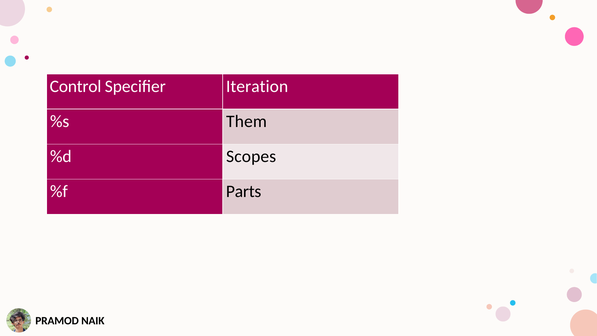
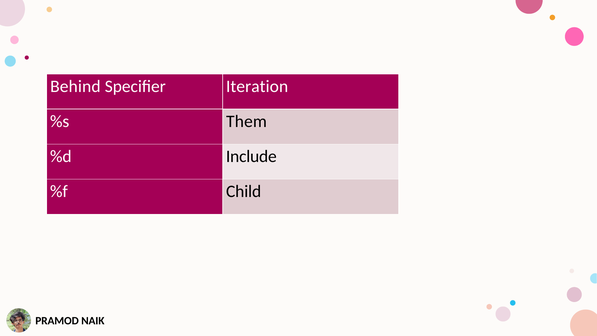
Control: Control -> Behind (75, 86)
Scopes: Scopes -> Include (251, 156)
Parts: Parts -> Child (244, 191)
